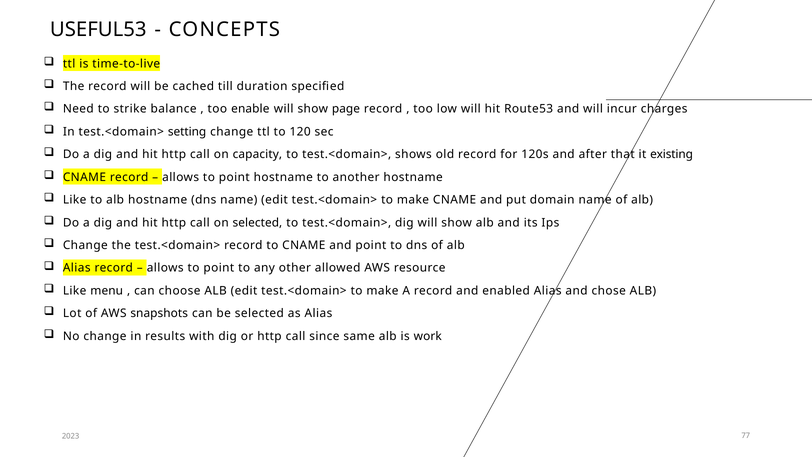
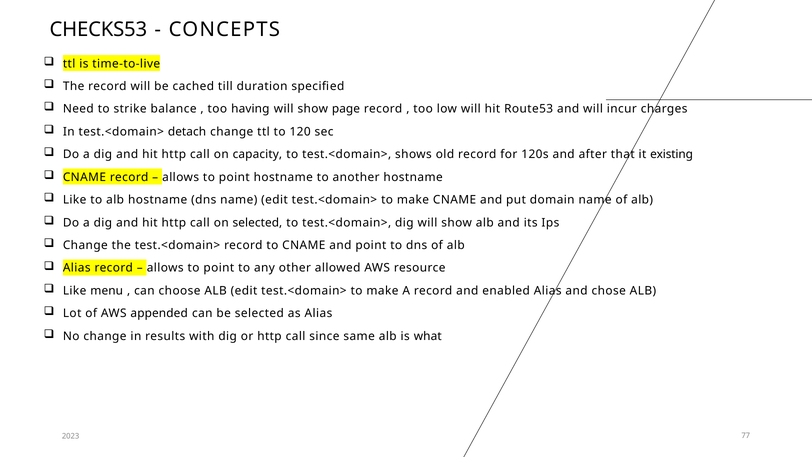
USEFUL53: USEFUL53 -> CHECKS53 (98, 30)
enable: enable -> having (250, 109)
setting: setting -> detach (187, 132)
snapshots: snapshots -> appended (159, 313)
work: work -> what (428, 336)
